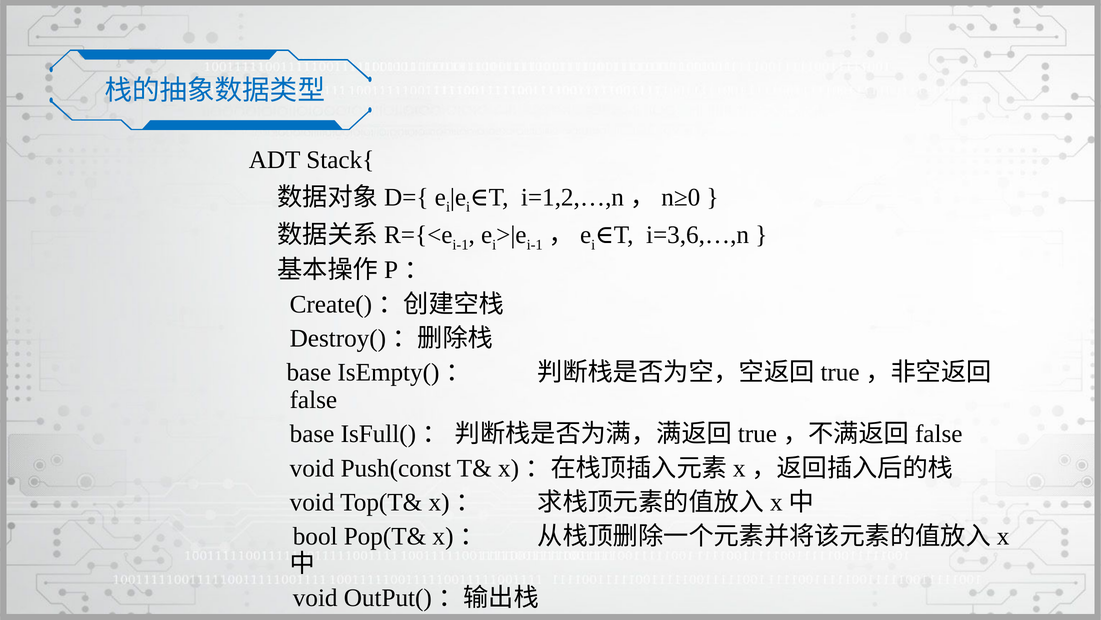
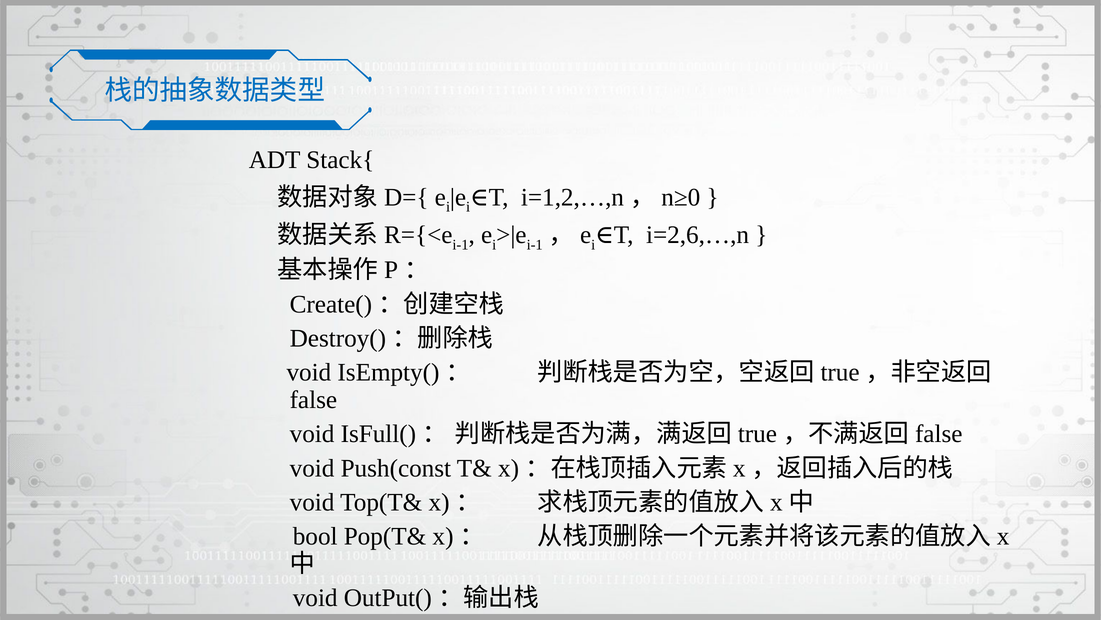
i=3,6,…,n: i=3,6,…,n -> i=2,6,…,n (698, 235)
base: base -> void (309, 372)
base: base -> void (312, 434)
